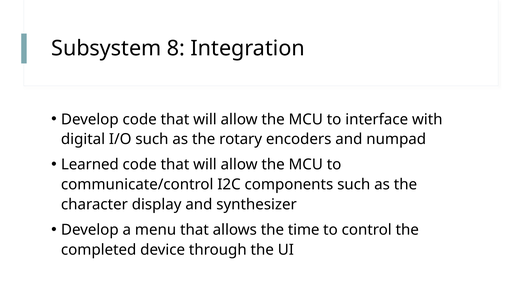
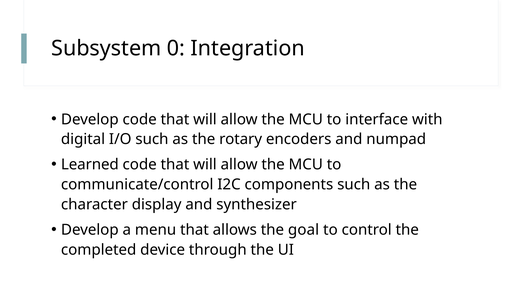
8: 8 -> 0 (176, 48)
time: time -> goal (304, 229)
